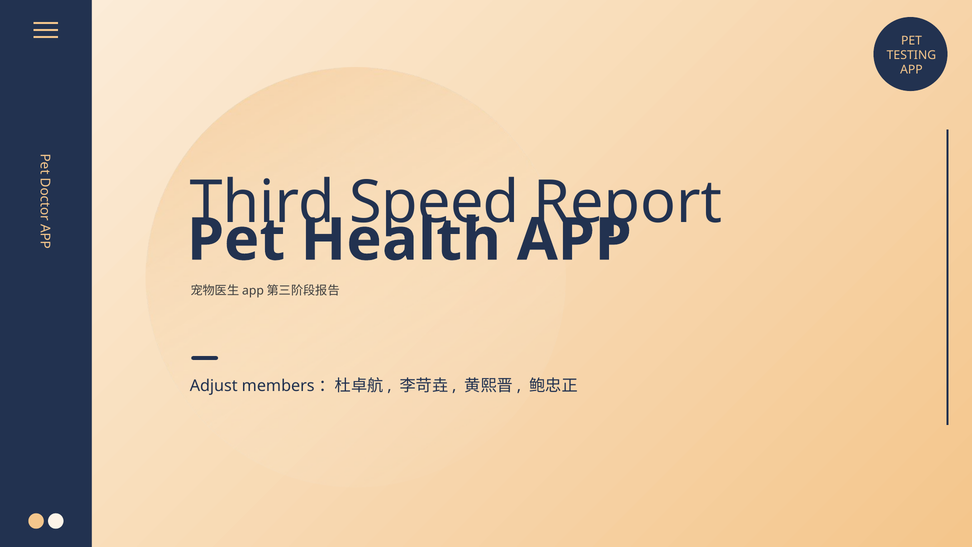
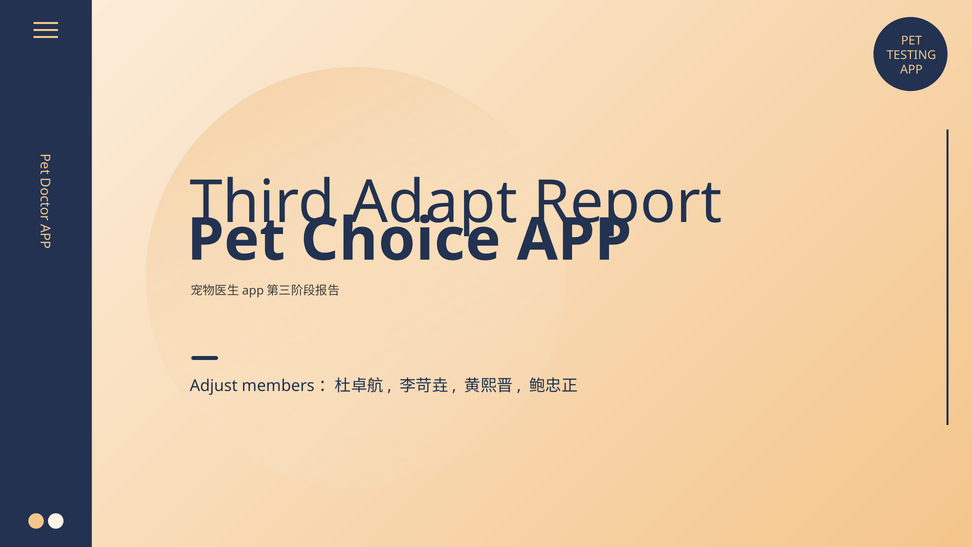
Speed: Speed -> Adapt (434, 202)
Health: Health -> Choice (401, 240)
